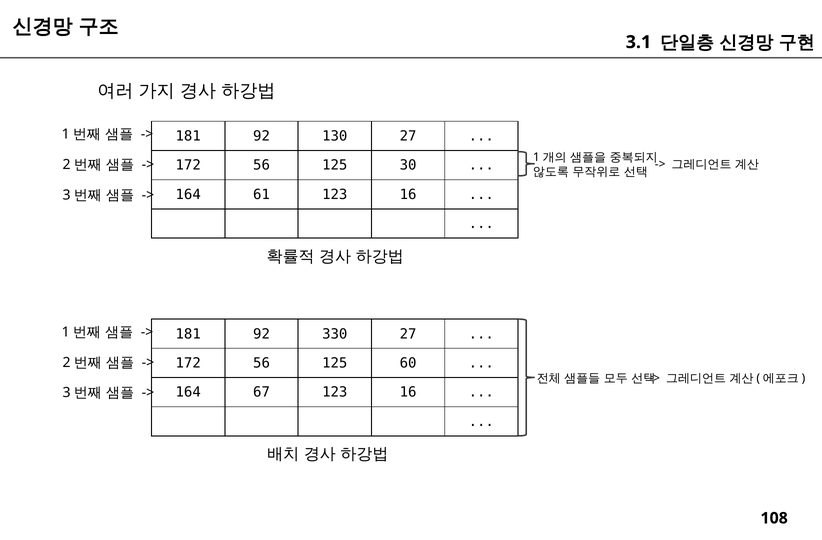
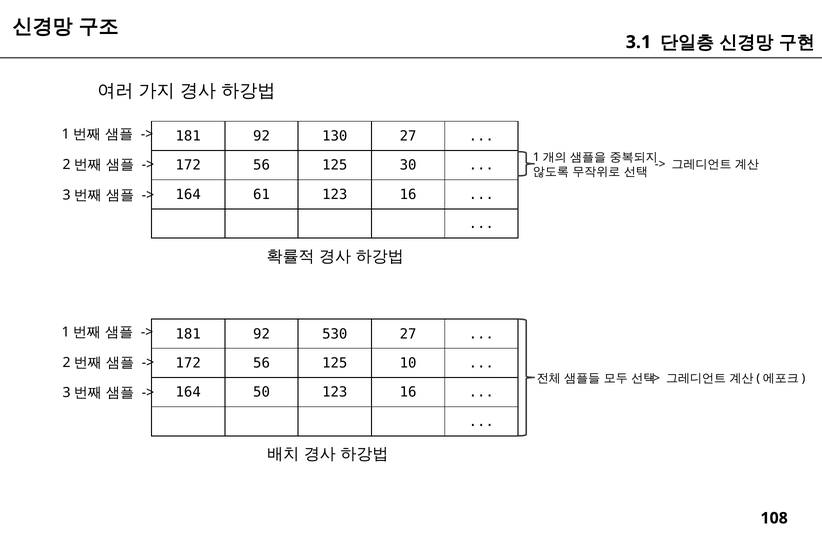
330: 330 -> 530 (335, 334)
60: 60 -> 10 (408, 363)
67: 67 -> 50 (262, 392)
